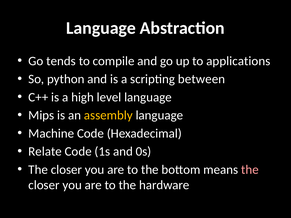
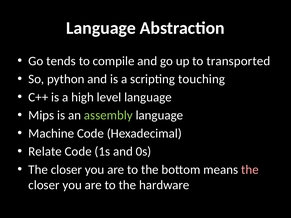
applications: applications -> transported (238, 61)
between: between -> touching (202, 79)
assembly colour: yellow -> light green (108, 115)
